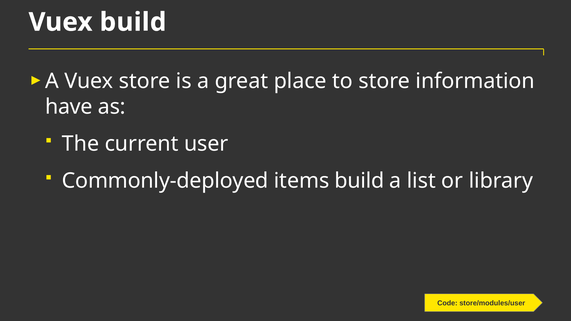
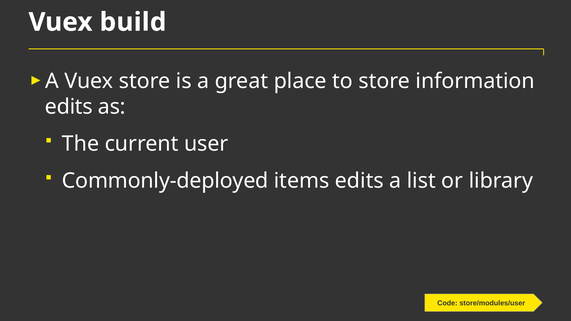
have: have -> edits (69, 107)
items build: build -> edits (359, 181)
